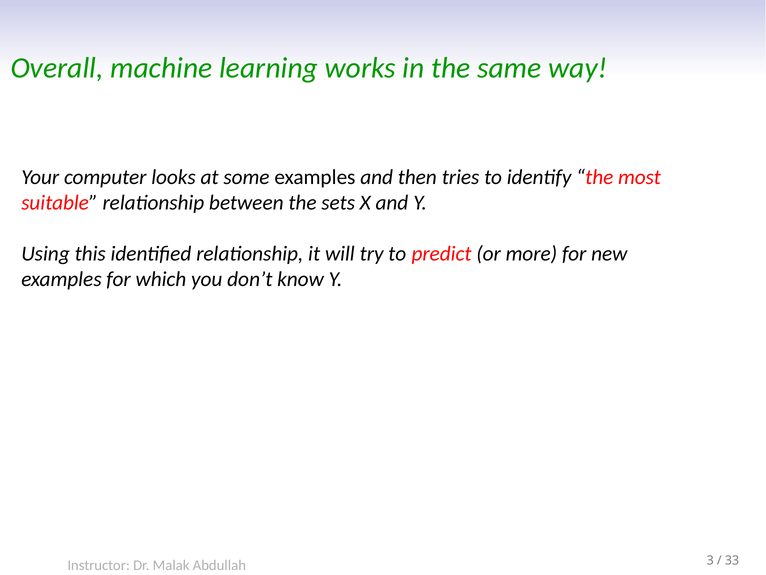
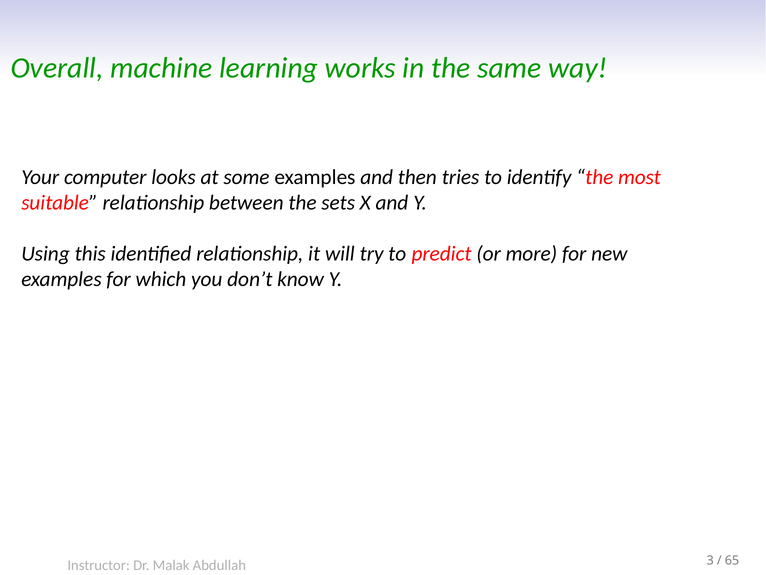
33: 33 -> 65 (732, 561)
